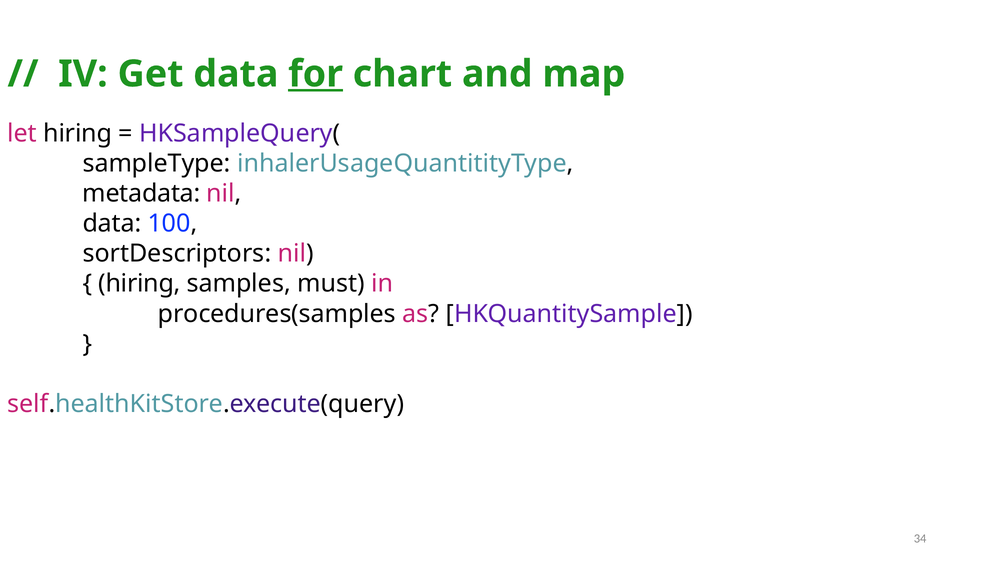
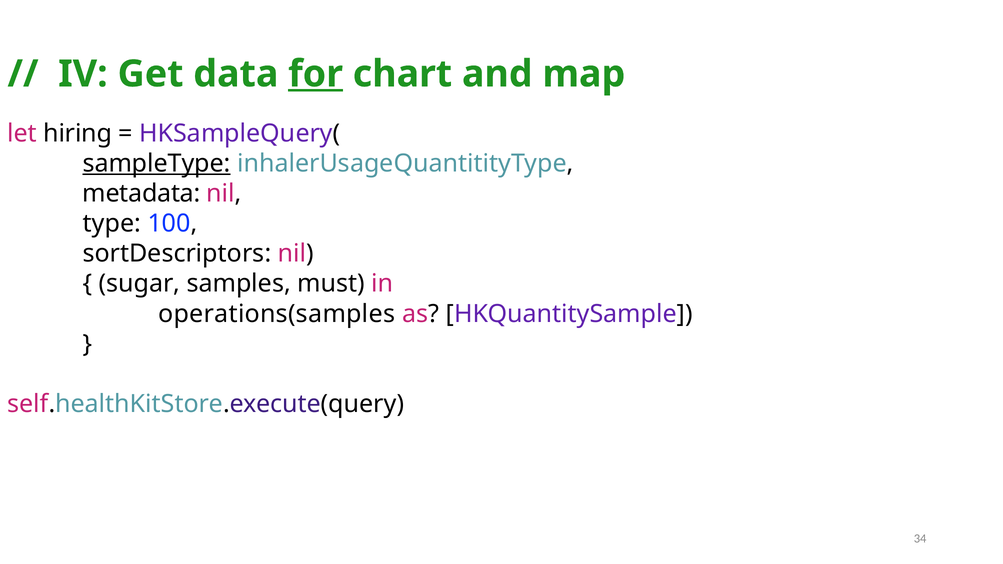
sampleType underline: none -> present (157, 163)
data: data -> type (112, 224)
hiring: hiring -> sugar (139, 284)
procedures(samples: procedures(samples -> operations(samples (277, 314)
